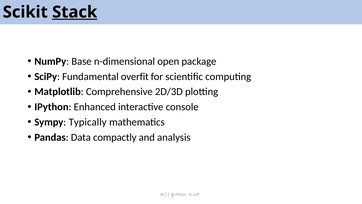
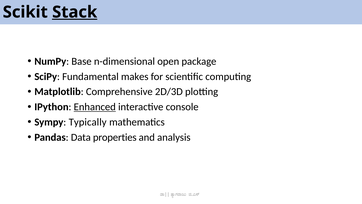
overfit: overfit -> makes (135, 76)
Enhanced underline: none -> present (95, 107)
compactly: compactly -> properties (115, 137)
